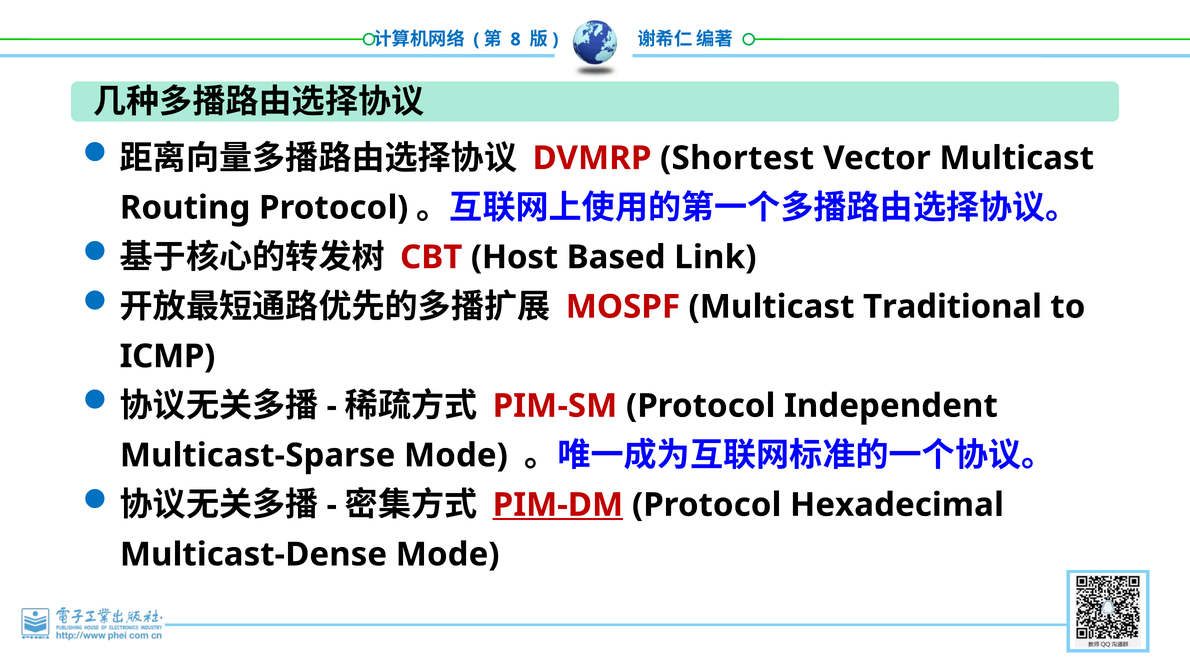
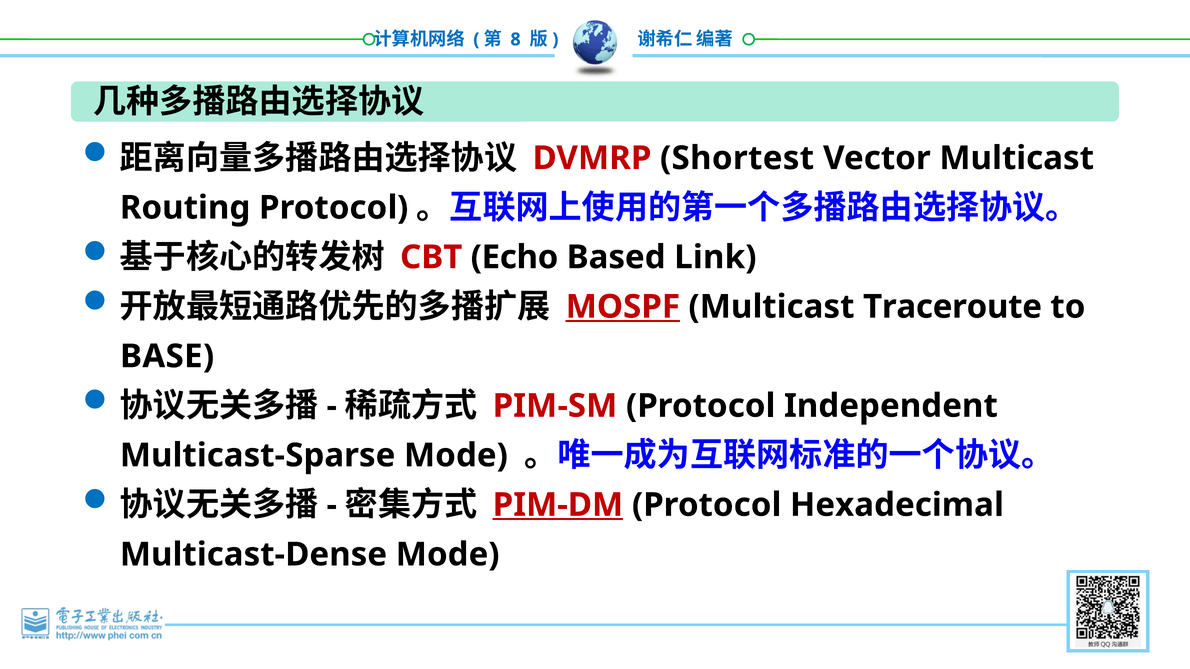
Host: Host -> Echo (515, 257)
MOSPF underline: none -> present (623, 307)
Traditional: Traditional -> Traceroute (953, 307)
ICMP: ICMP -> BASE (167, 357)
